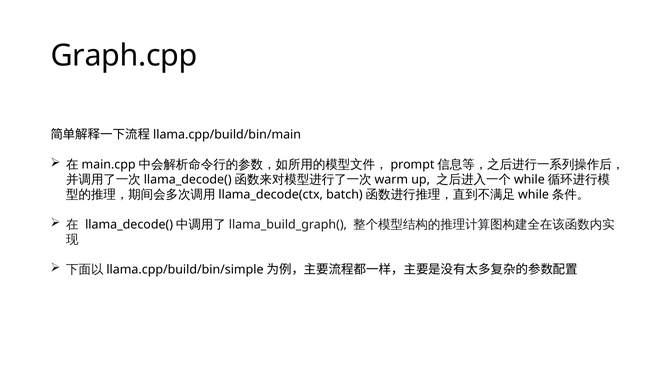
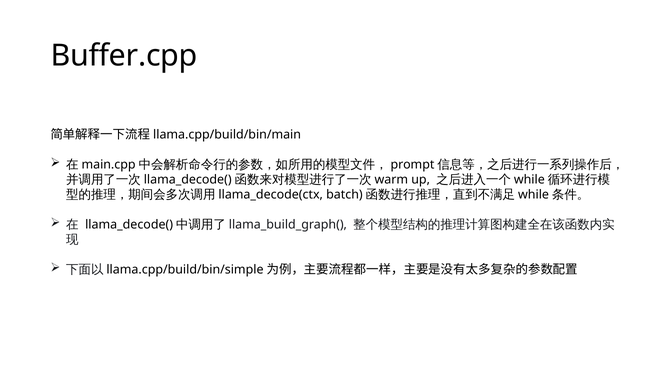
Graph.cpp: Graph.cpp -> Buffer.cpp (124, 56)
